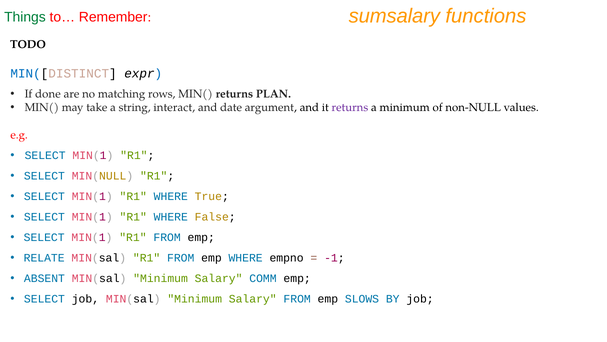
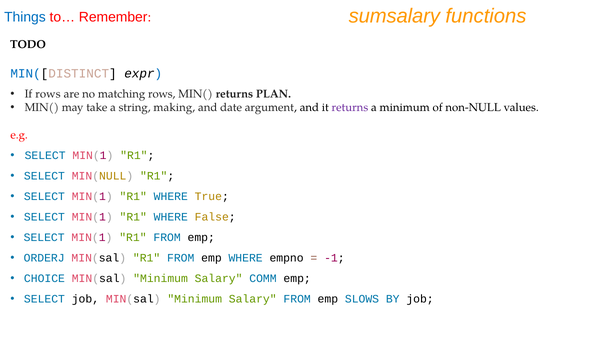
Things colour: green -> blue (25, 17)
If done: done -> rows (48, 94)
interact: interact -> making (174, 107)
RELATE: RELATE -> ORDERJ (44, 258)
ABSENT: ABSENT -> CHOICE (44, 278)
